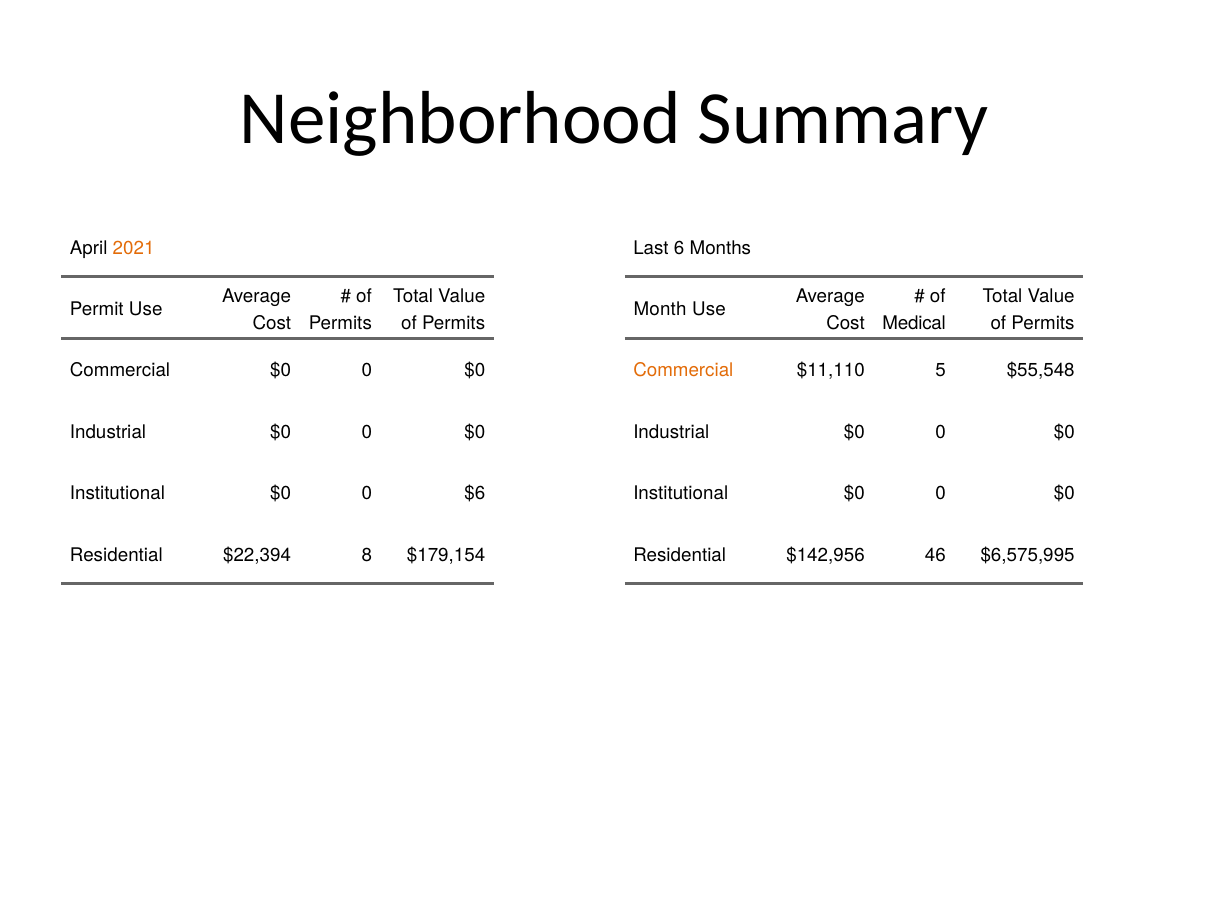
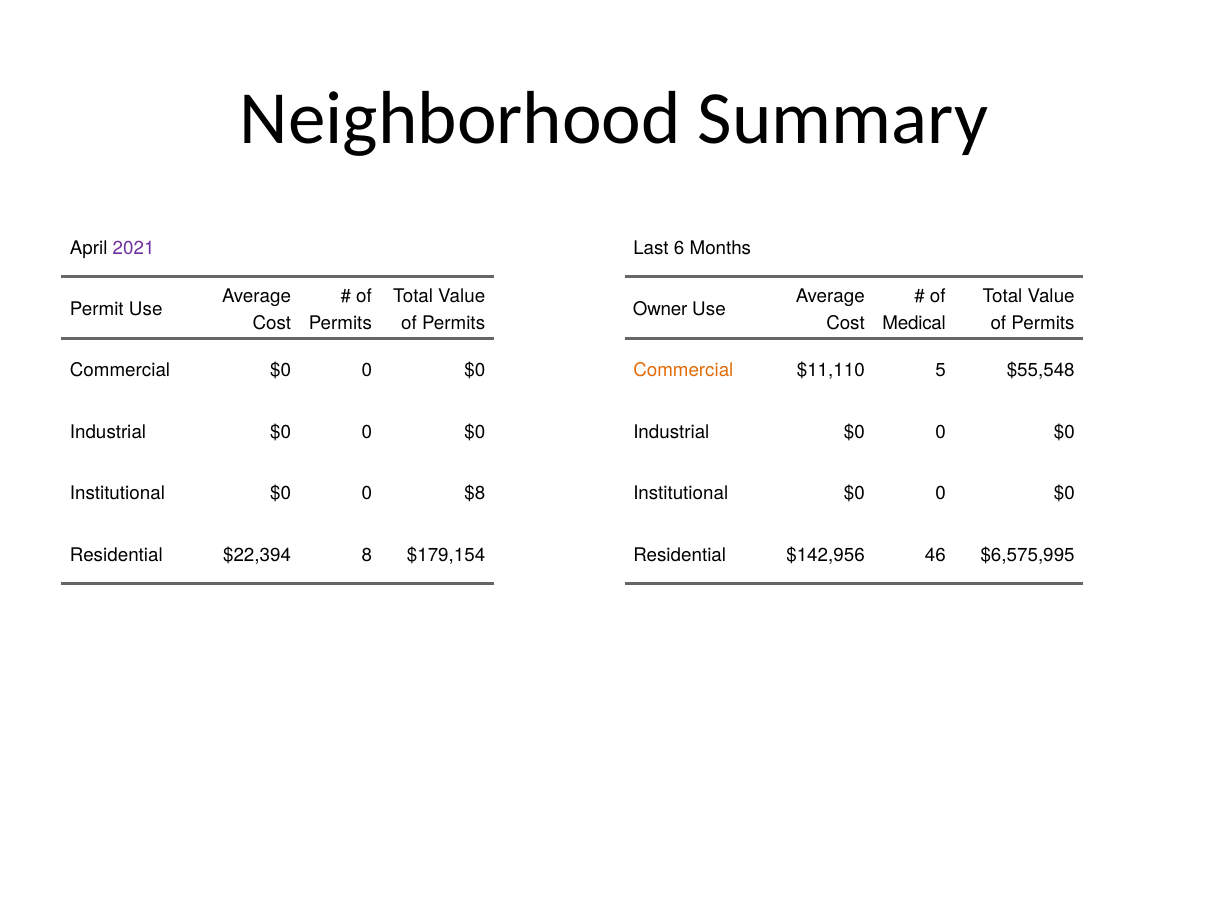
2021 colour: orange -> purple (134, 248)
Month: Month -> Owner (660, 309)
$6: $6 -> $8 (475, 494)
